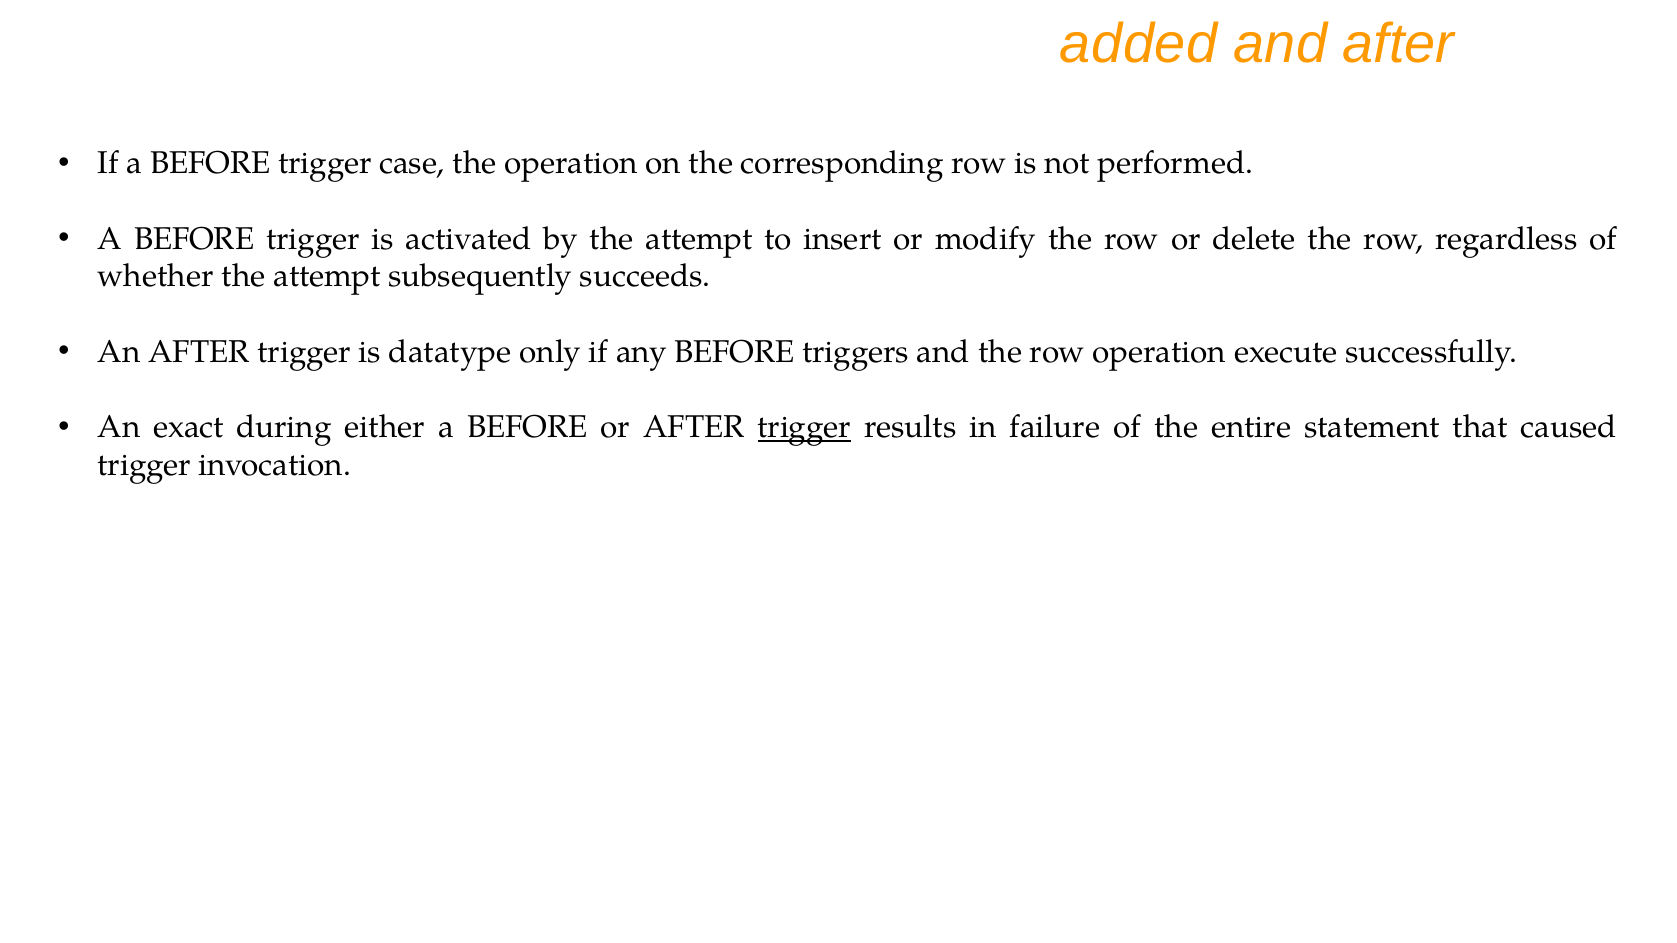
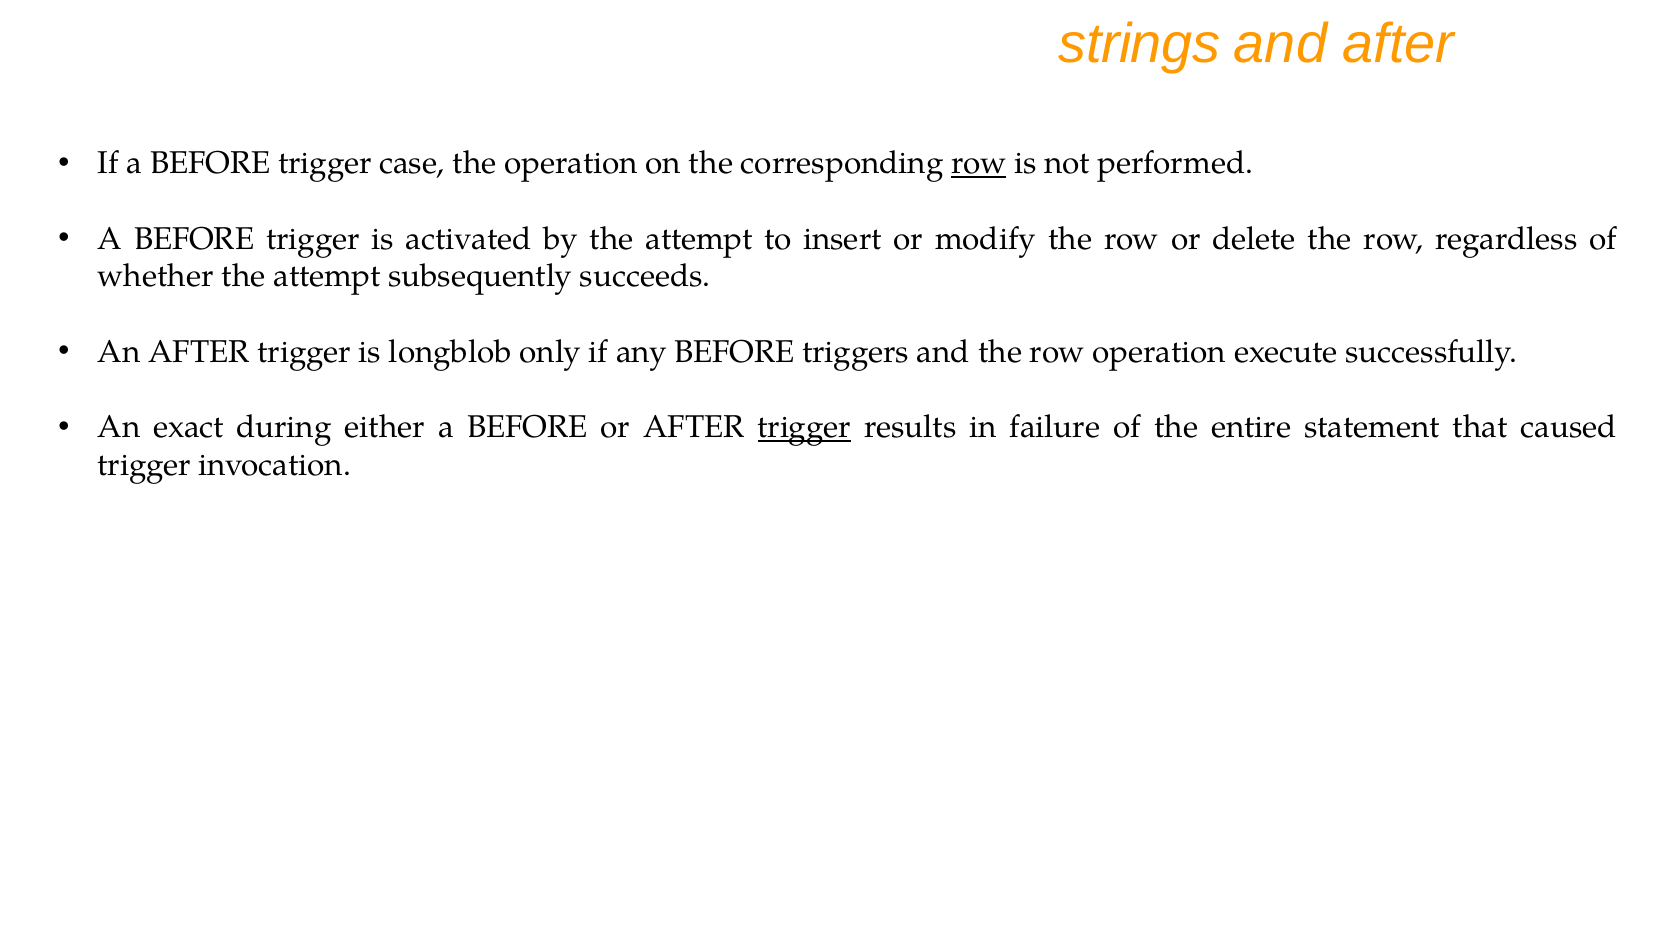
added: added -> strings (1139, 44)
row underline: none -> present (979, 163)
datatype: datatype -> longblob (450, 352)
